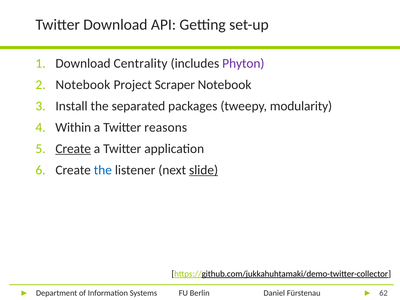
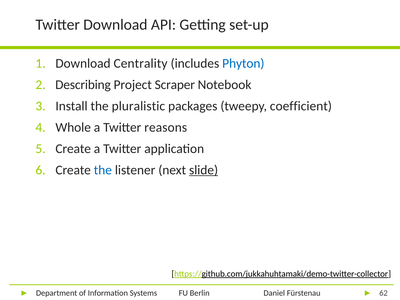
Phyton colour: purple -> blue (243, 63)
Notebook: Notebook -> Describing (83, 85)
separated: separated -> pluralistic (138, 106)
modularity: modularity -> coefficient (301, 106)
Within: Within -> Whole (73, 127)
Create underline: present -> none (73, 149)
